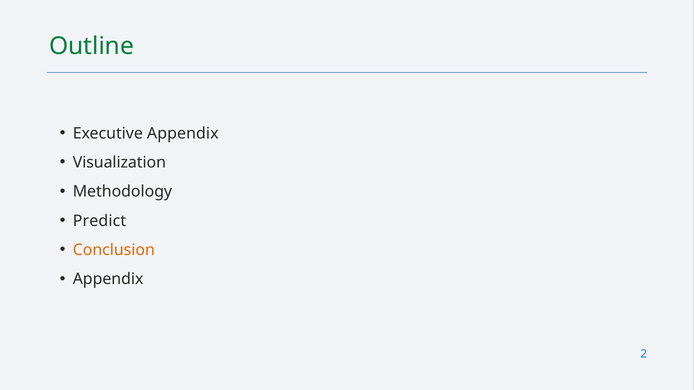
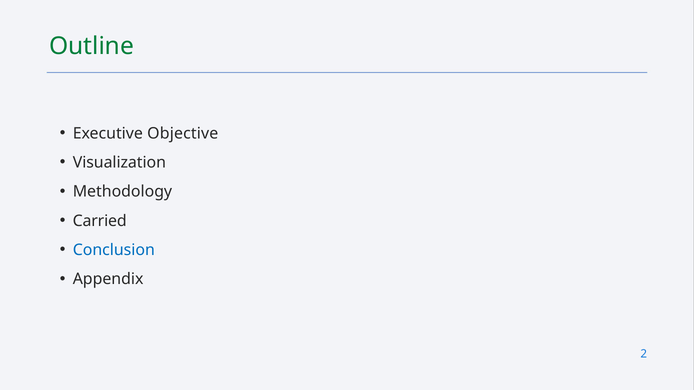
Executive Appendix: Appendix -> Objective (183, 134)
Predict: Predict -> Carried (100, 221)
Conclusion colour: orange -> blue (114, 250)
